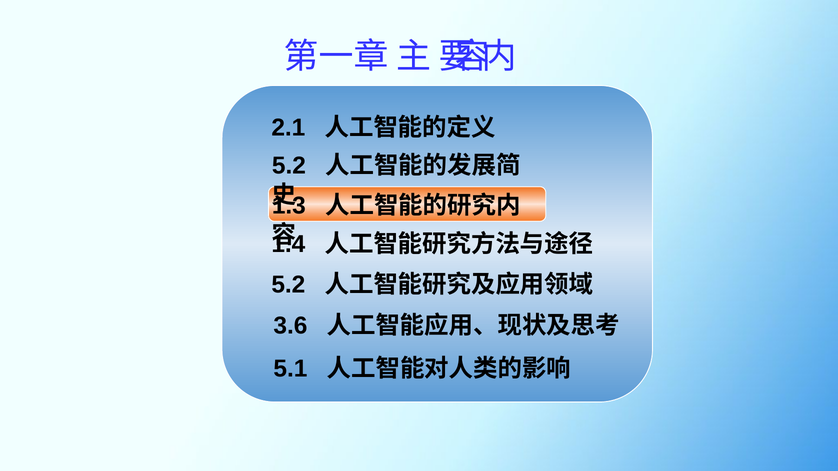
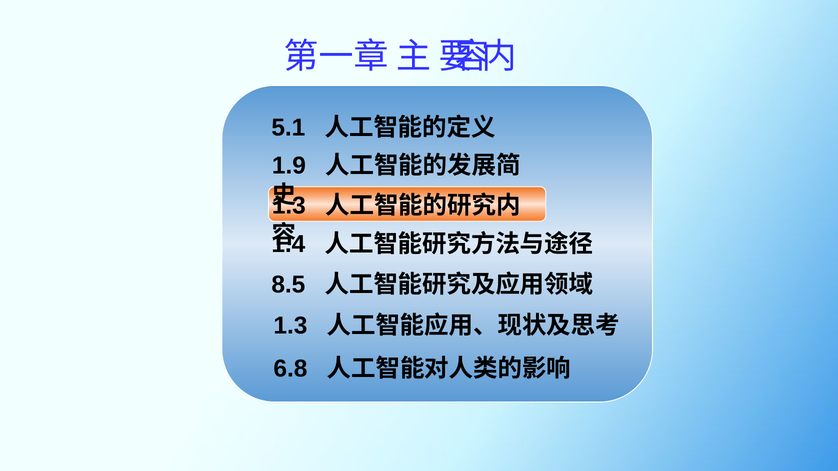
2.1: 2.1 -> 5.1 (288, 128)
5.2: 5.2 -> 1.9 (289, 166)
5.2: 5.2 -> 8.5 (288, 285)
3.6: 3.6 -> 1.3 (290, 326)
5.1: 5.1 -> 6.8 (290, 369)
